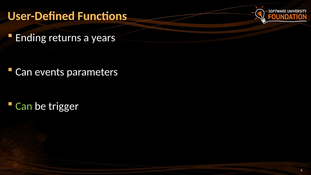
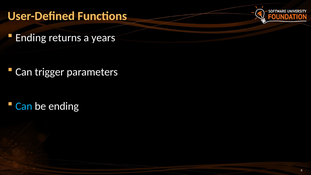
events: events -> trigger (49, 72)
Can colour: light green -> light blue (24, 106)
be trigger: trigger -> ending (64, 106)
